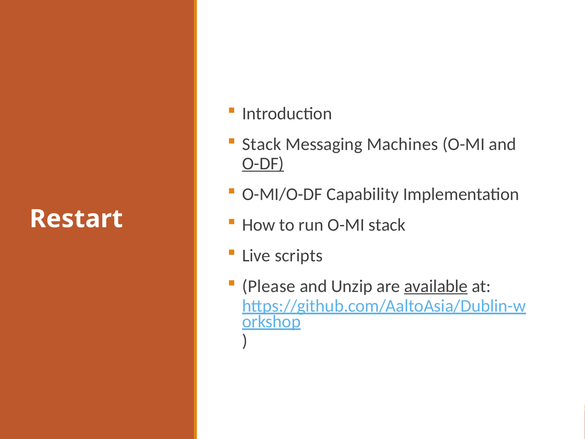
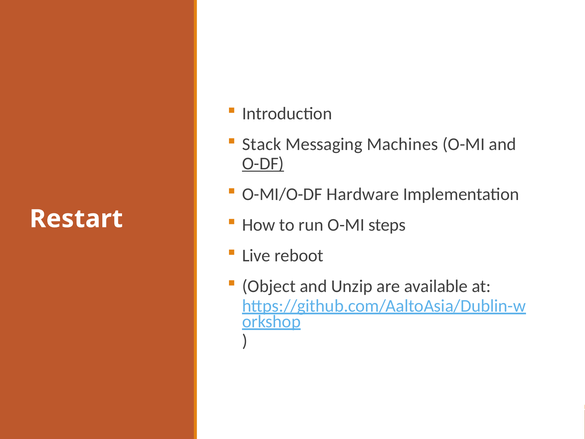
Capability: Capability -> Hardware (363, 194)
O-MI stack: stack -> steps (387, 225)
scripts: scripts -> reboot (299, 255)
Please: Please -> Object (269, 286)
available underline: present -> none (436, 286)
